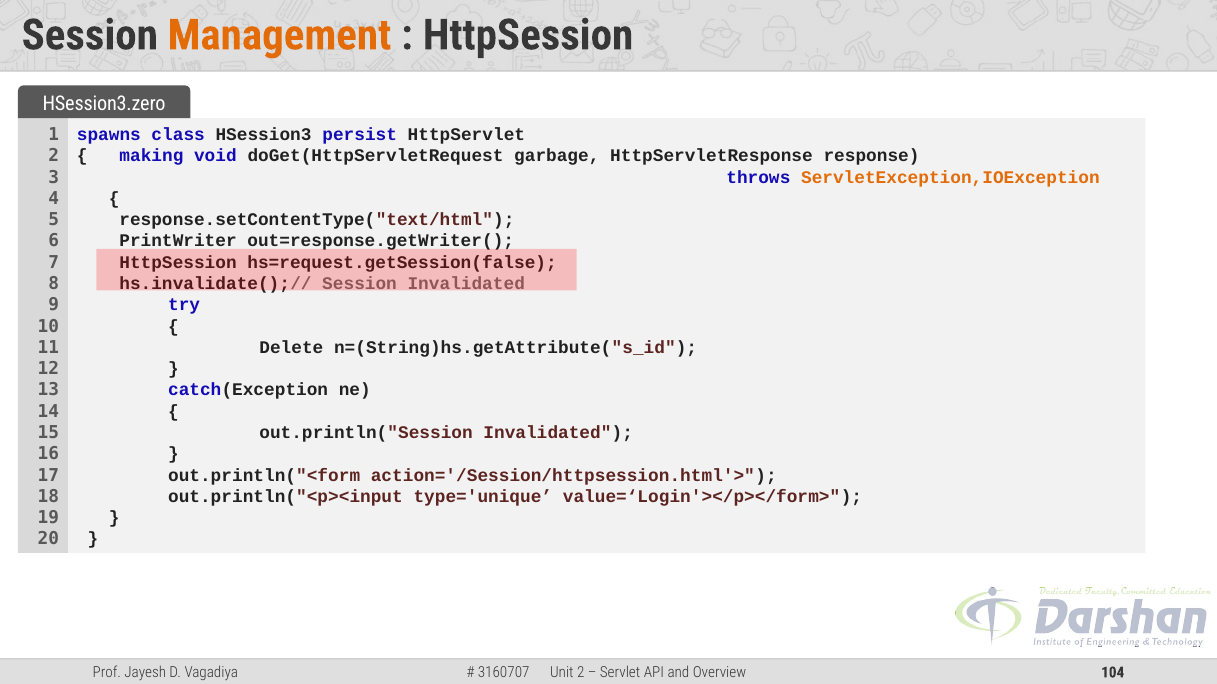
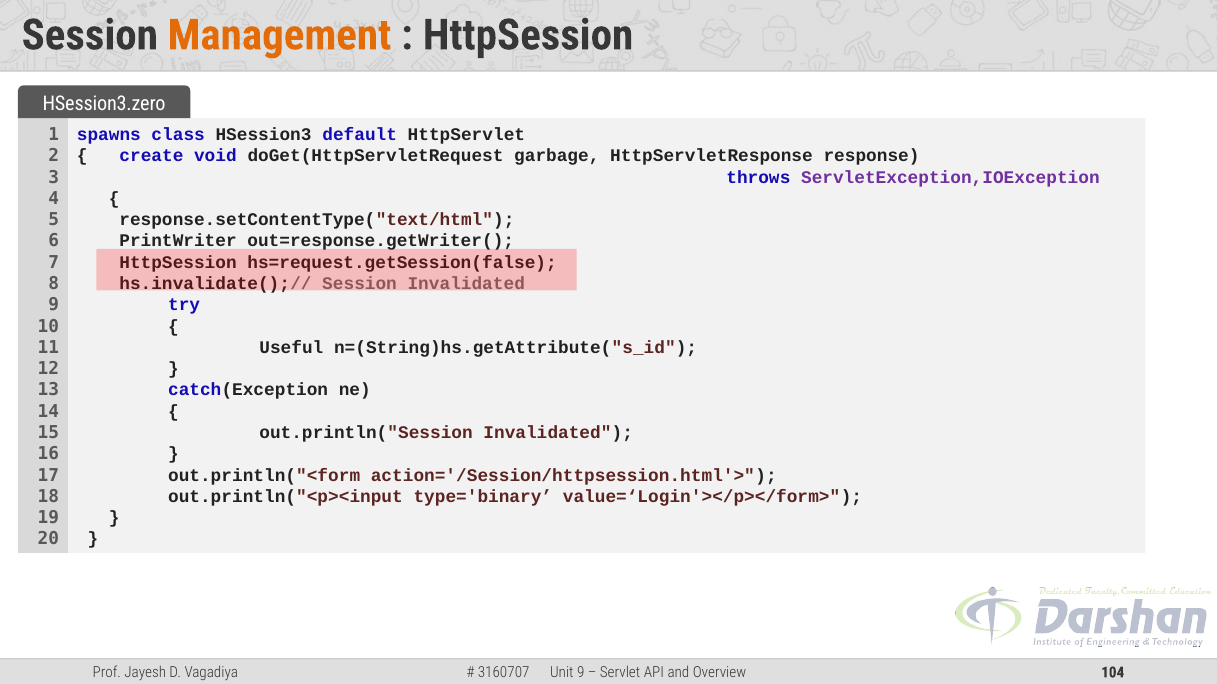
persist: persist -> default (360, 135)
making: making -> create (151, 156)
ServletException,IOException colour: orange -> purple (950, 177)
Delete: Delete -> Useful (291, 348)
type='unique: type='unique -> type='binary (483, 497)
2: 2 -> 9 (581, 673)
